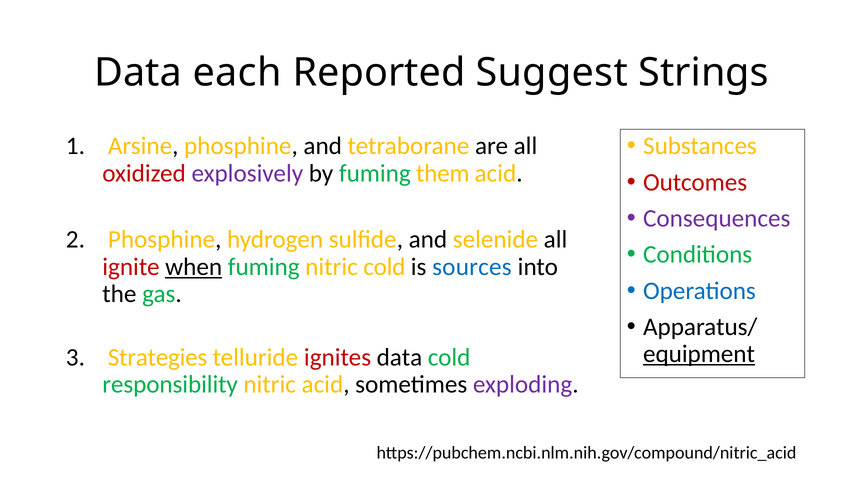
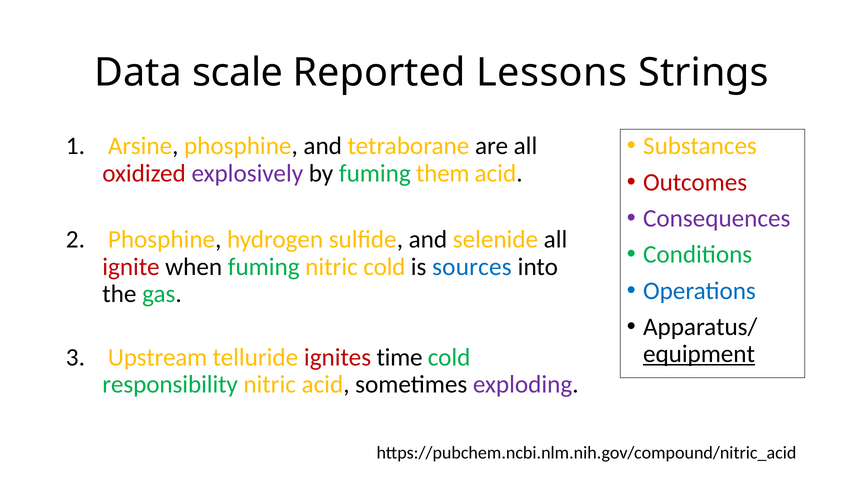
each: each -> scale (238, 73)
Suggest: Suggest -> Lessons (552, 73)
when underline: present -> none (194, 267)
Strategies: Strategies -> Upstream (158, 357)
ignites data: data -> time (400, 357)
